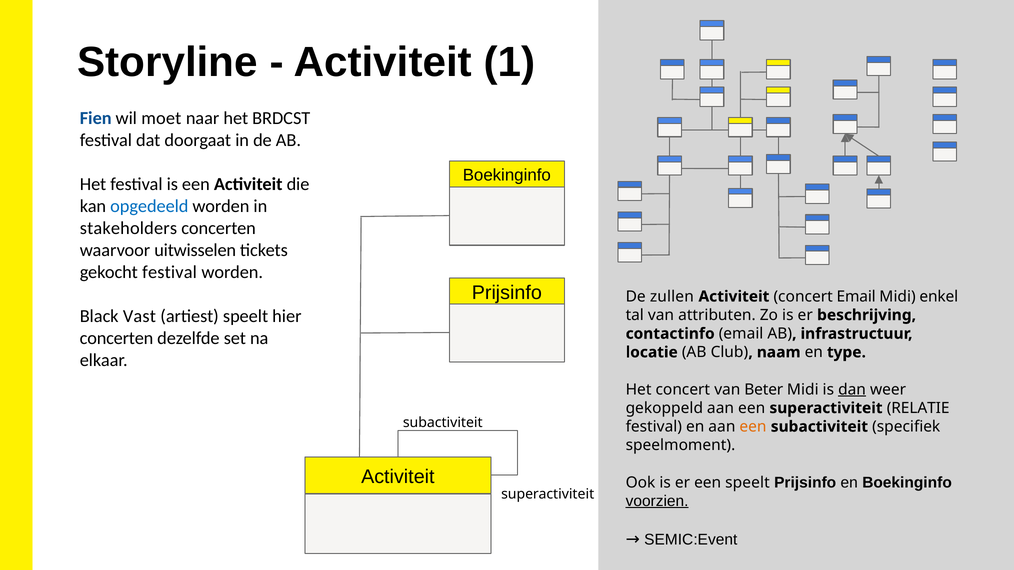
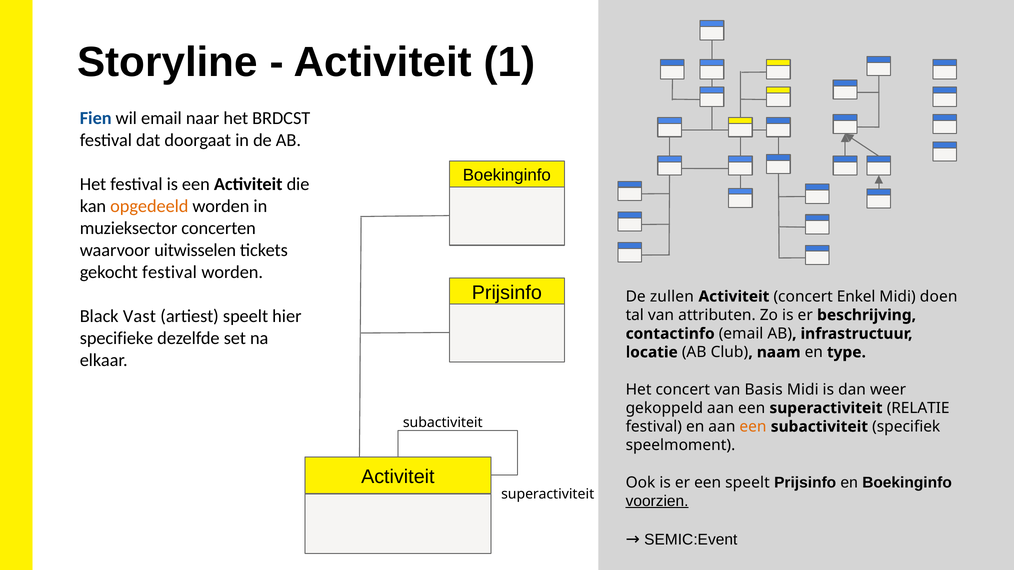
wil moet: moet -> email (161, 118)
opgedeeld colour: blue -> orange (149, 206)
stakeholders: stakeholders -> muzieksector (129, 228)
concert Email: Email -> Enkel (856, 297)
enkel: enkel -> doen (939, 297)
concerten: concerten -> specifieke (116, 338)
Beter: Beter -> Basis (764, 390)
dan underline: present -> none (852, 390)
